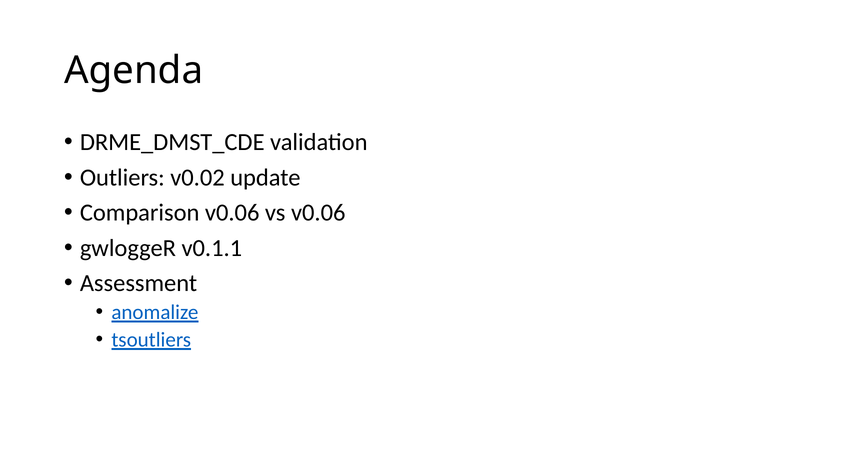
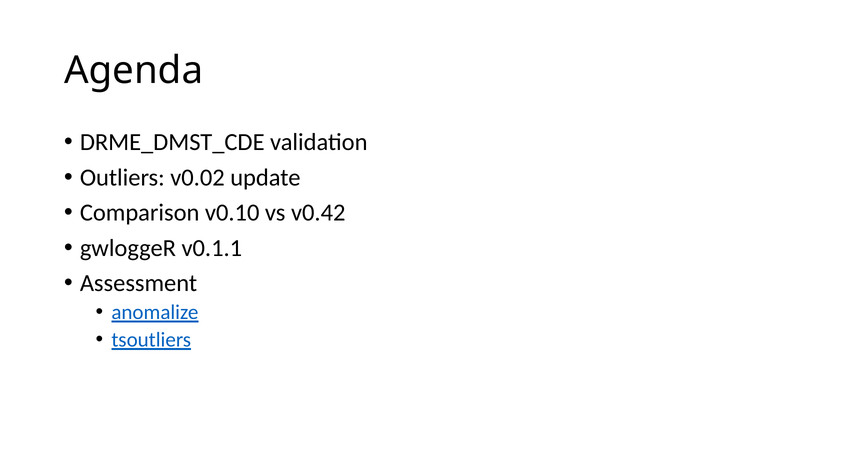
Comparison v0.06: v0.06 -> v0.10 (232, 213)
vs v0.06: v0.06 -> v0.42 (318, 213)
